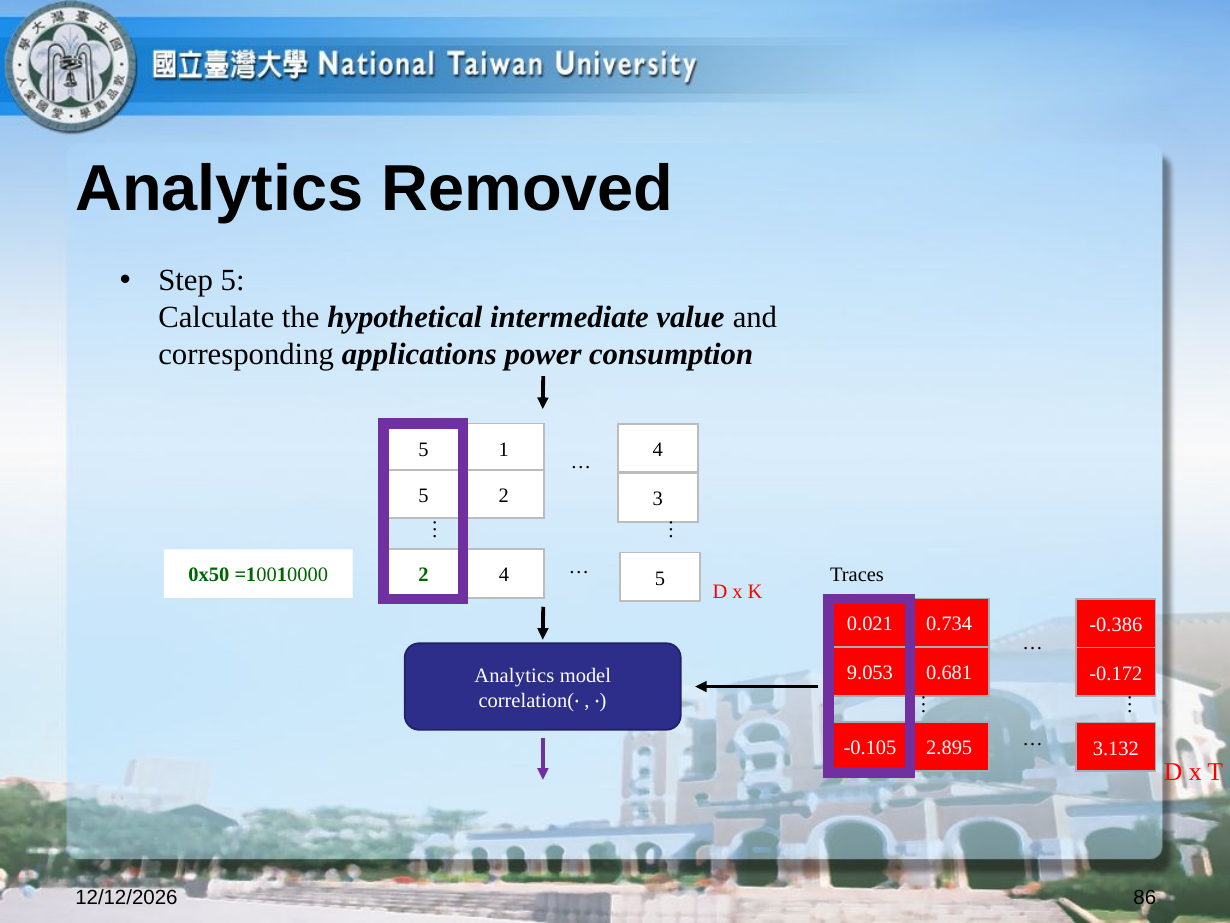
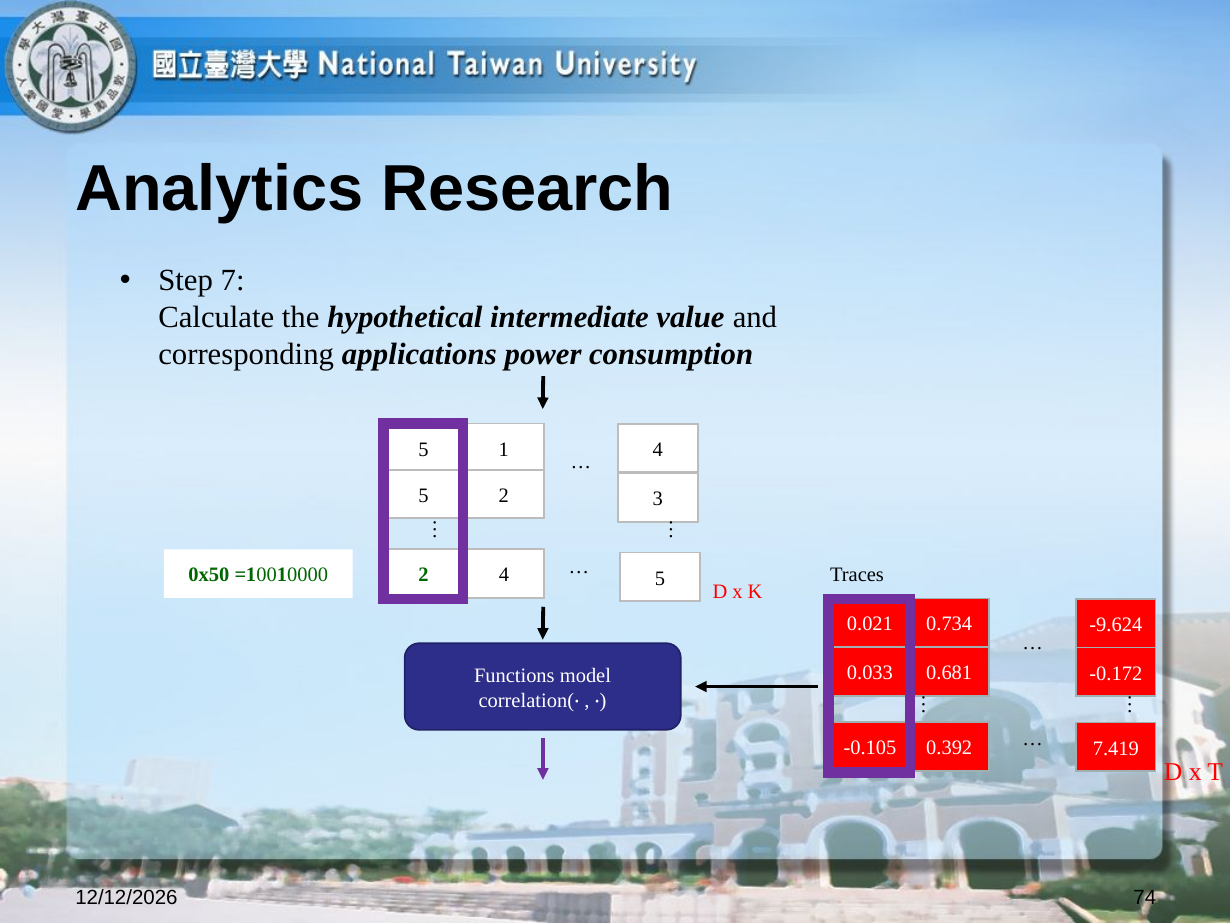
Removed: Removed -> Research (527, 189)
Step 5: 5 -> 7 (233, 280)
-0.386: -0.386 -> -9.624 (1116, 624)
9.053: 9.053 -> 0.033 (870, 673)
Analytics: Analytics -> Functions (514, 675)
2.895: 2.895 -> 0.392 (949, 748)
3.132: 3.132 -> 7.419 (1116, 748)
86: 86 -> 74 (1145, 898)
